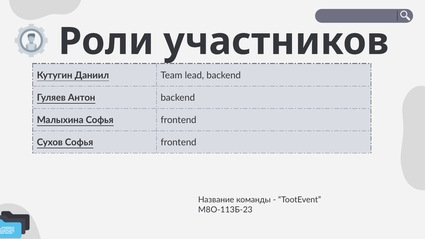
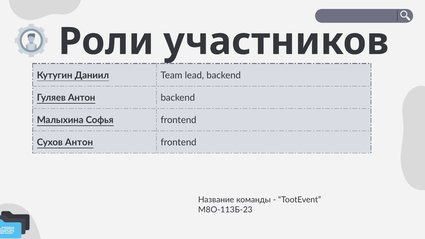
Сухов Софья: Софья -> Антон (79, 143)
